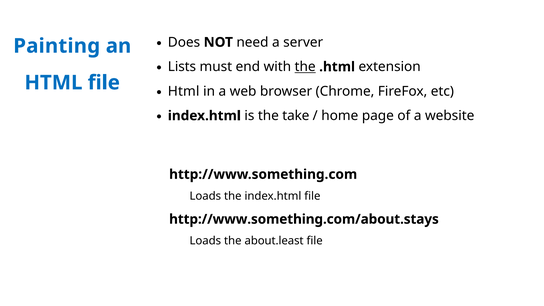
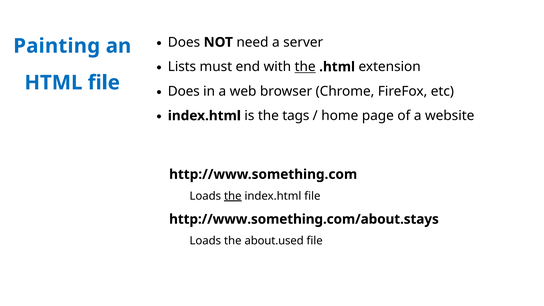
Html: Html -> Does (184, 91)
take: take -> tags (296, 116)
the underline: none -> present (233, 196)
about.least: about.least -> about.used (274, 241)
